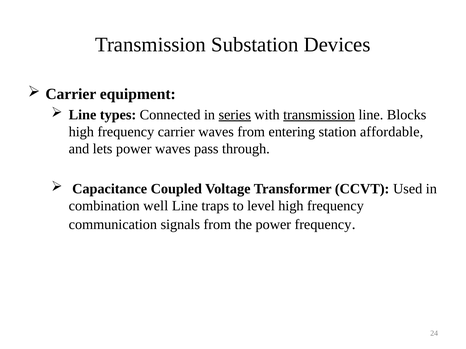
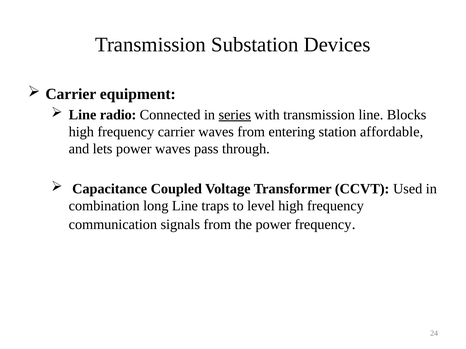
types: types -> radio (118, 115)
transmission underline: present -> none (319, 115)
well: well -> long (156, 206)
